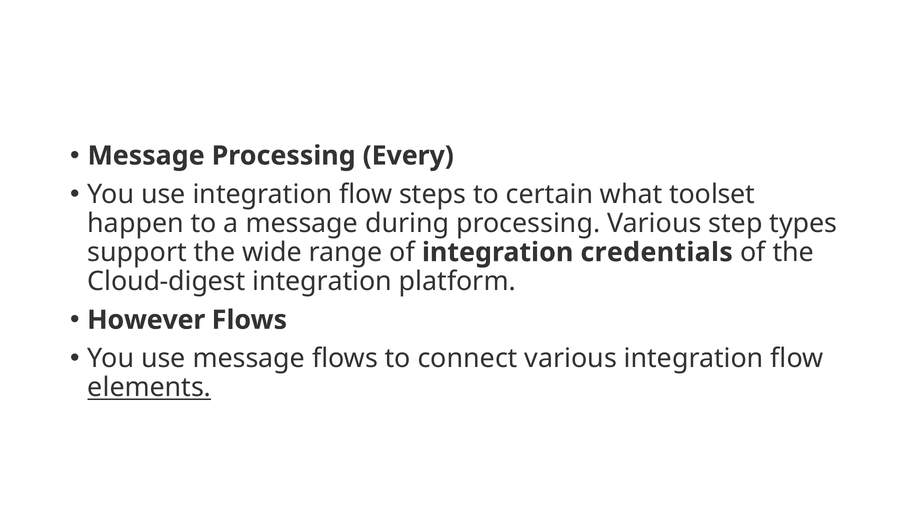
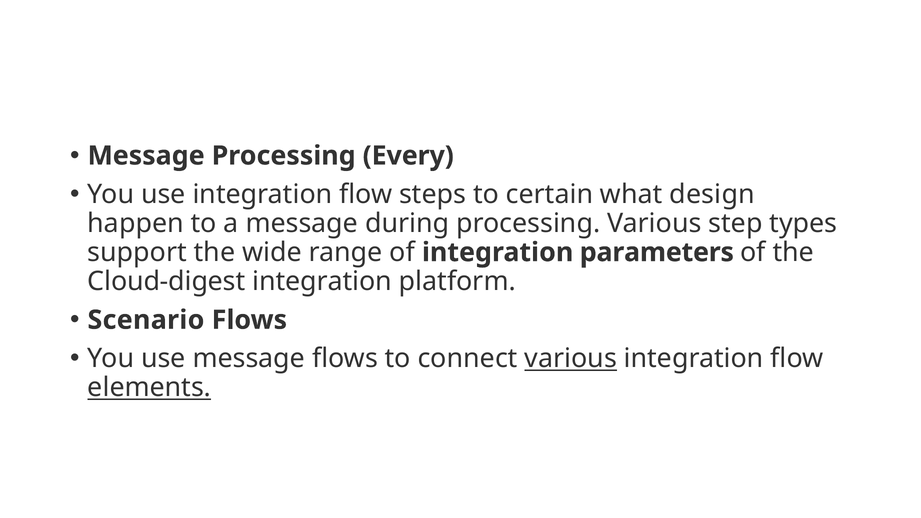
toolset: toolset -> design (712, 194)
credentials: credentials -> parameters (657, 252)
However: However -> Scenario (146, 320)
various underline: none -> present (571, 359)
